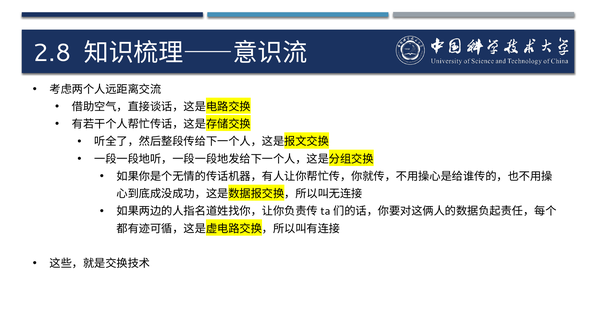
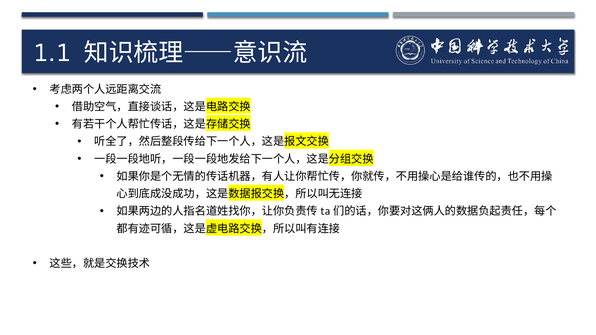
2.8: 2.8 -> 1.1 (52, 53)
